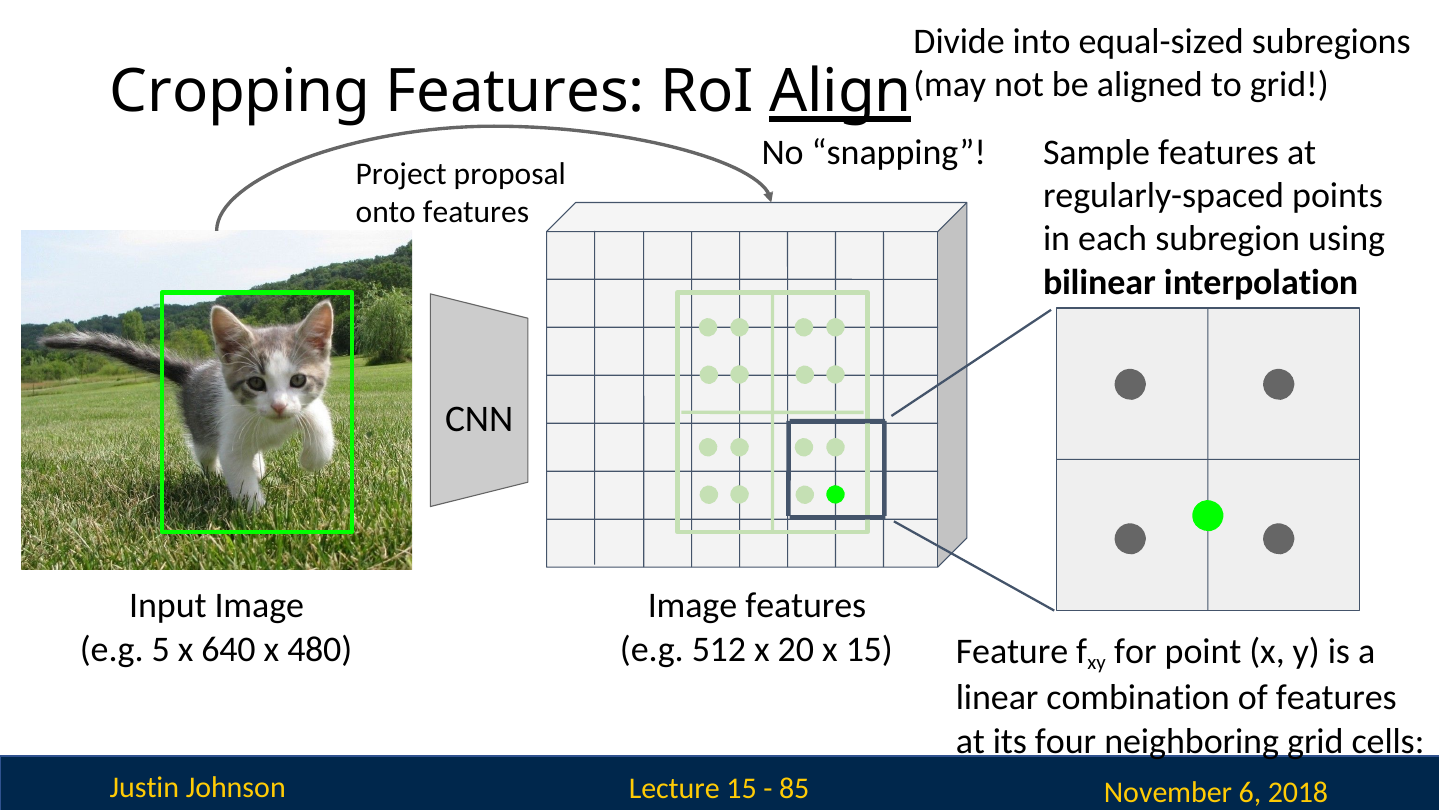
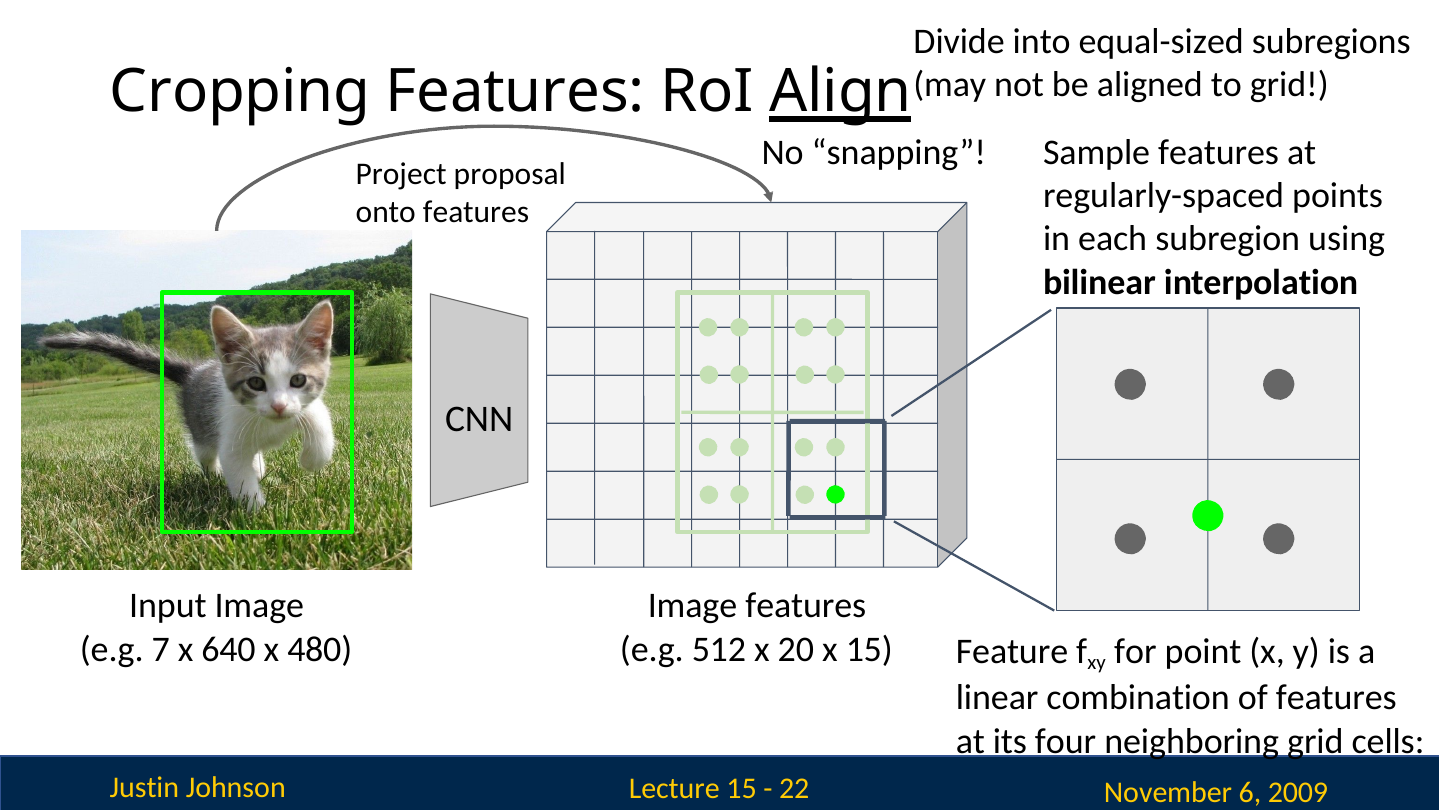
5: 5 -> 7 (161, 649)
85: 85 -> 22 (794, 788)
2018: 2018 -> 2009 (1298, 792)
